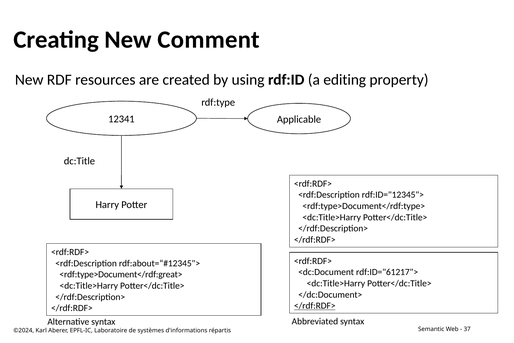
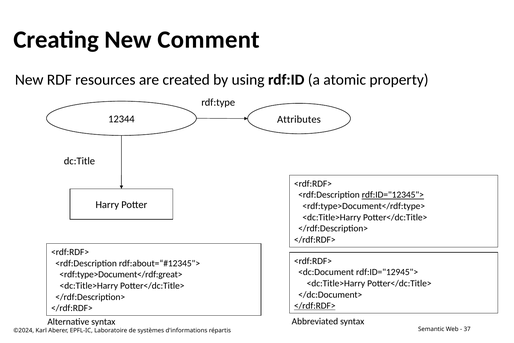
editing: editing -> atomic (345, 80)
12341: 12341 -> 12344 (121, 119)
Applicable: Applicable -> Attributes (299, 119)
rdf:ID="12345"> underline: none -> present (393, 195)
rdf:ID="61217">: rdf:ID="61217"> -> rdf:ID="12945"> (387, 272)
